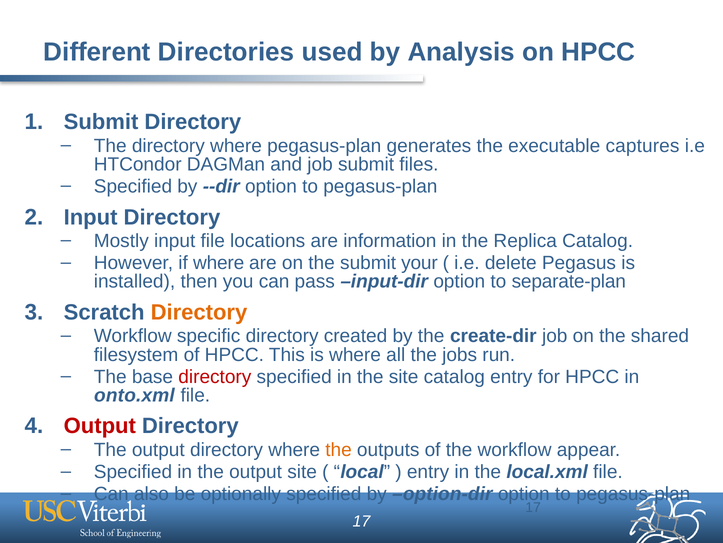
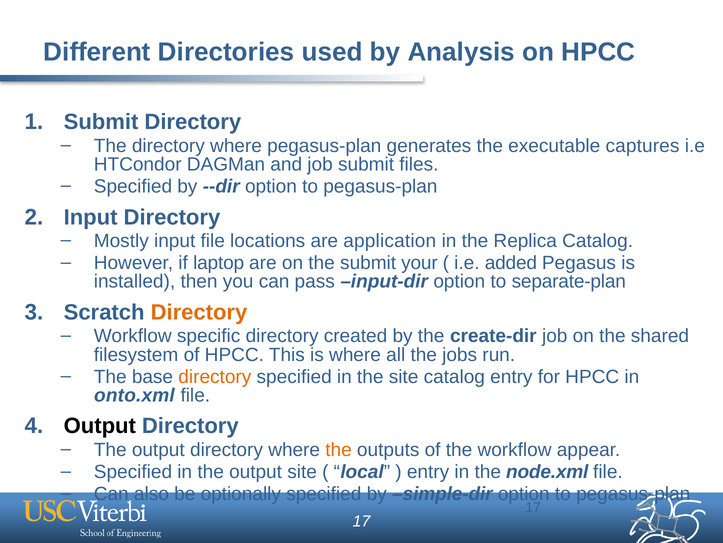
information: information -> application (390, 241)
if where: where -> laptop (219, 263)
delete: delete -> added (511, 263)
directory colour: red -> orange (215, 376)
Output colour: red -> black (100, 426)
local.xml: local.xml -> node.xml (547, 471)
option-dir: option-dir -> simple-dir (442, 493)
